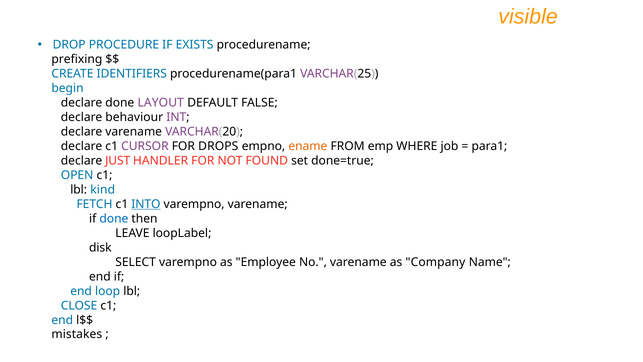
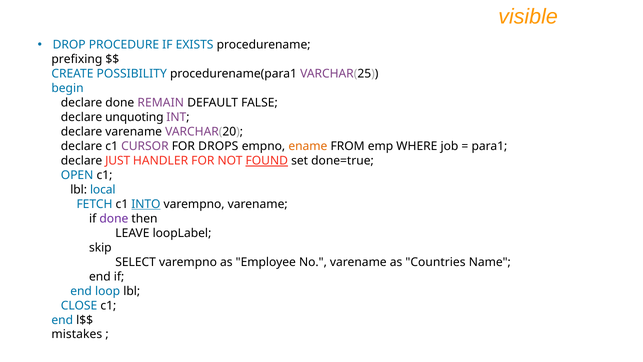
IDENTIFIERS: IDENTIFIERS -> POSSIBILITY (132, 74)
LAYOUT: LAYOUT -> REMAIN (161, 103)
behaviour: behaviour -> unquoting (134, 117)
FOUND underline: none -> present (267, 161)
kind: kind -> local (103, 190)
done colour: blue -> purple (114, 218)
disk: disk -> skip (100, 247)
Company: Company -> Countries (436, 262)
